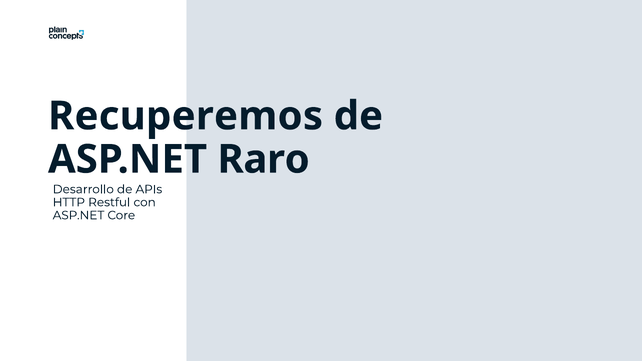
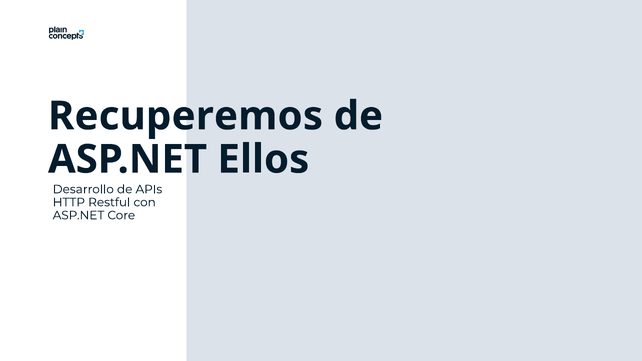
Raro: Raro -> Ellos (263, 159)
